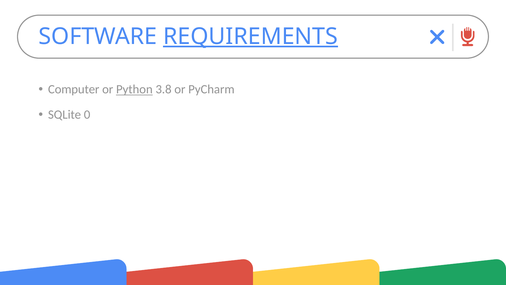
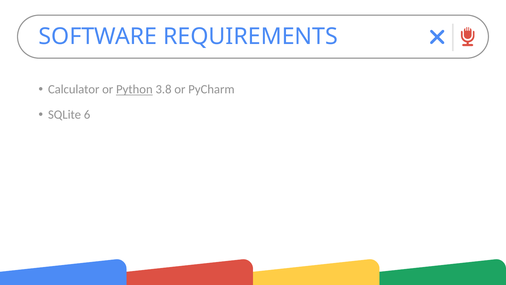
REQUIREMENTS underline: present -> none (251, 36)
Computer: Computer -> Calculator (74, 89)
0: 0 -> 6 (87, 115)
